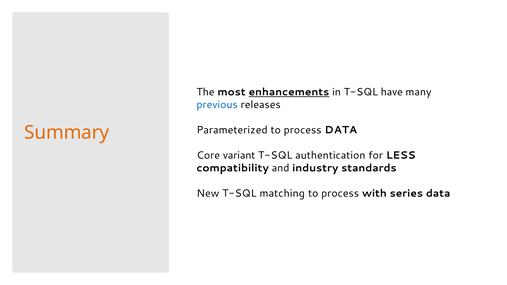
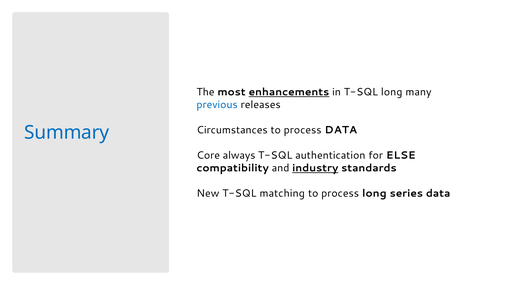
T-SQL have: have -> long (392, 92)
Parameterized: Parameterized -> Circumstances (232, 130)
Summary colour: orange -> blue (67, 133)
variant: variant -> always (239, 155)
LESS: LESS -> ELSE (401, 155)
industry underline: none -> present (315, 168)
process with: with -> long (374, 193)
